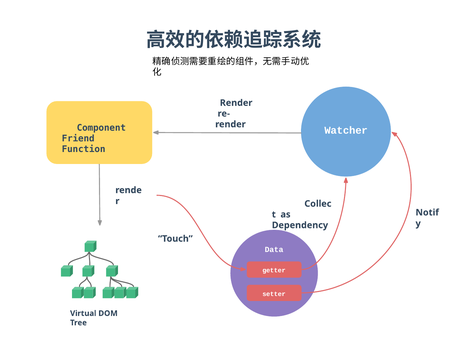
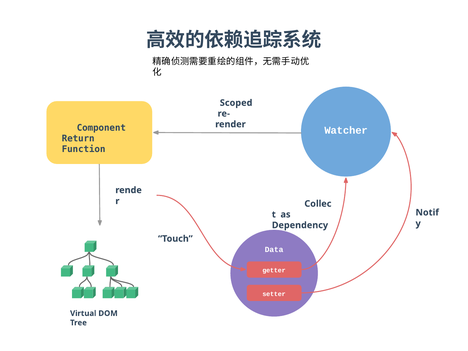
Render: Render -> Scoped (236, 103)
Friend: Friend -> Return (78, 139)
